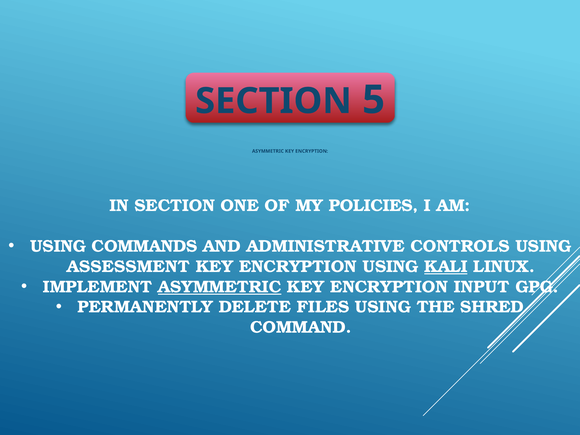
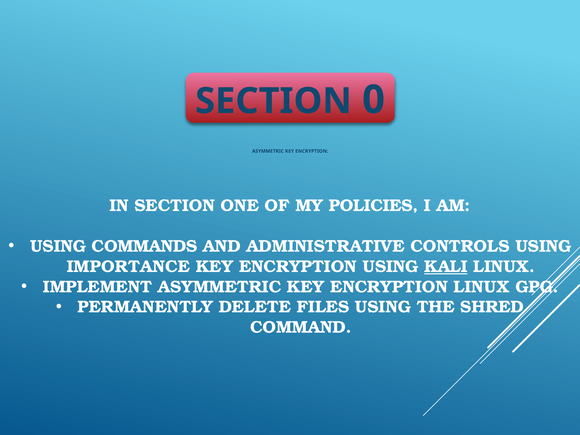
5: 5 -> 0 (374, 100)
ASSESSMENT: ASSESSMENT -> IMPORTANCE (128, 266)
ASYMMETRIC underline: present -> none (220, 287)
ENCRYPTION INPUT: INPUT -> LINUX (482, 287)
